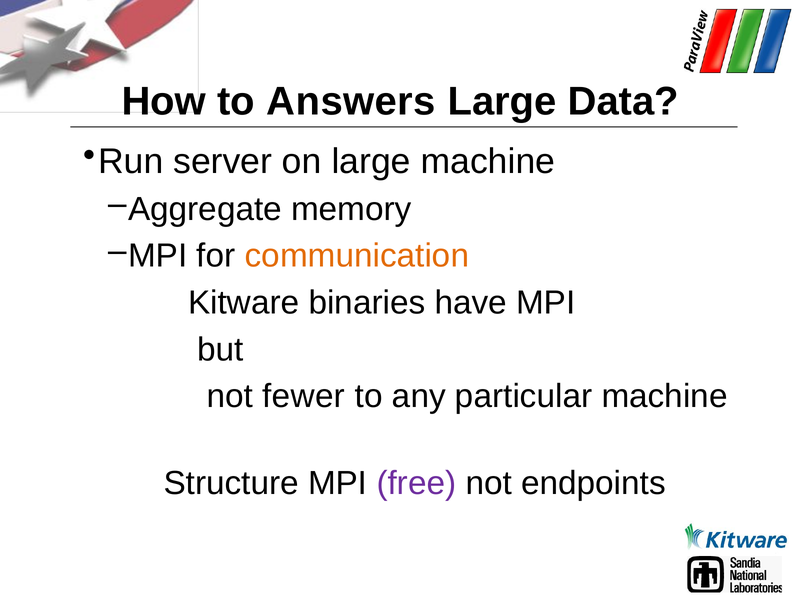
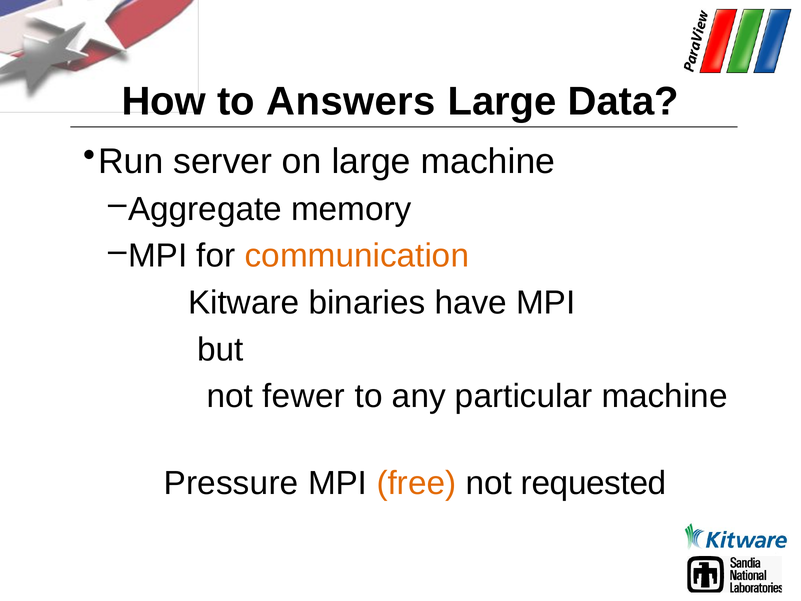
Structure: Structure -> Pressure (231, 483)
free colour: purple -> orange (416, 483)
endpoints: endpoints -> requested (594, 483)
